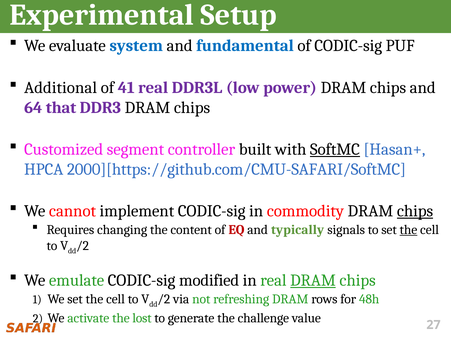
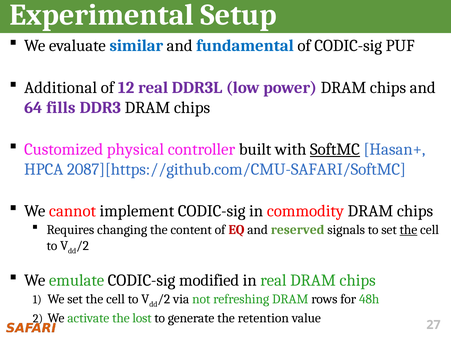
system: system -> similar (136, 46)
41: 41 -> 12 (126, 88)
that: that -> fills (61, 108)
segment: segment -> physical (135, 149)
2000][https://github.com/CMU-SAFARI/SoftMC: 2000][https://github.com/CMU-SAFARI/SoftMC -> 2087][https://github.com/CMU-SAFARI/SoftMC (236, 169)
chips underline: present -> none (415, 211)
typically: typically -> reserved (298, 230)
DRAM underline: present -> none (313, 281)
challenge: challenge -> retention (263, 318)
